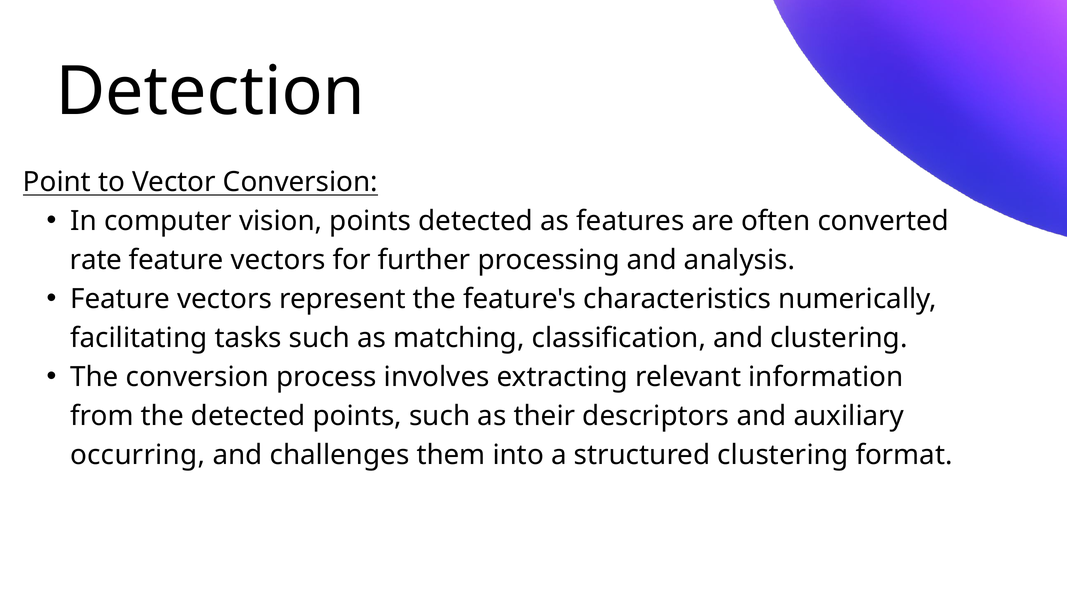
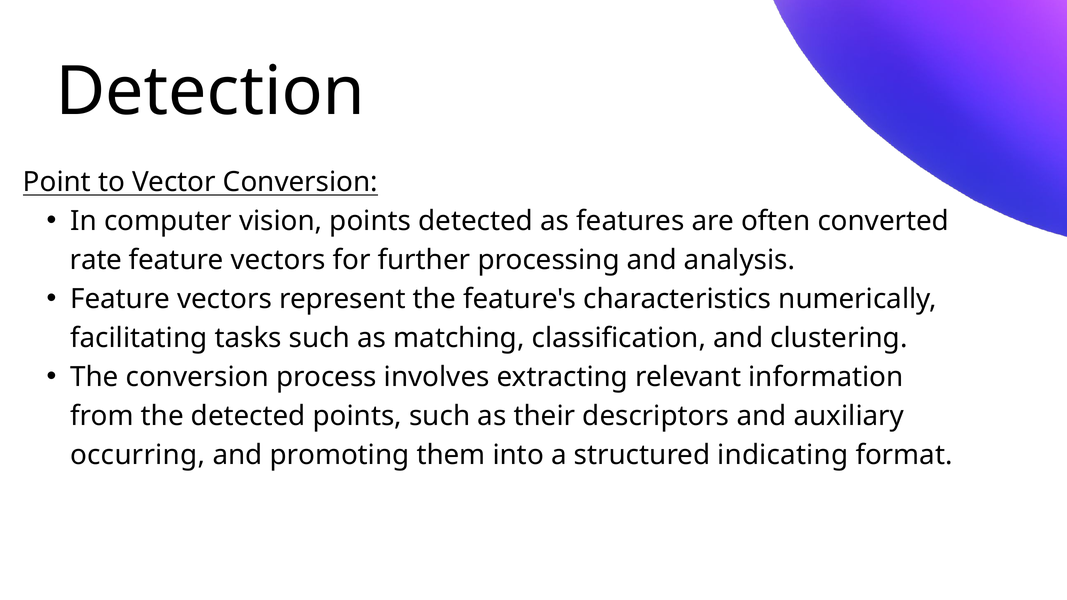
challenges: challenges -> promoting (340, 455)
structured clustering: clustering -> indicating (783, 455)
